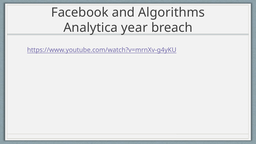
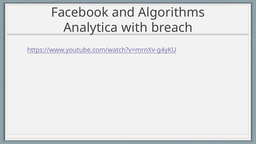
year: year -> with (134, 28)
